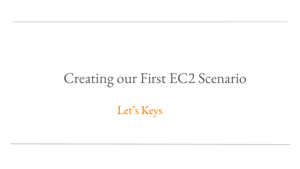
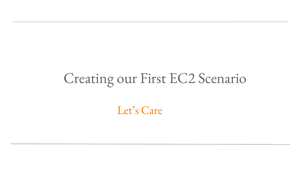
Keys: Keys -> Care (152, 110)
